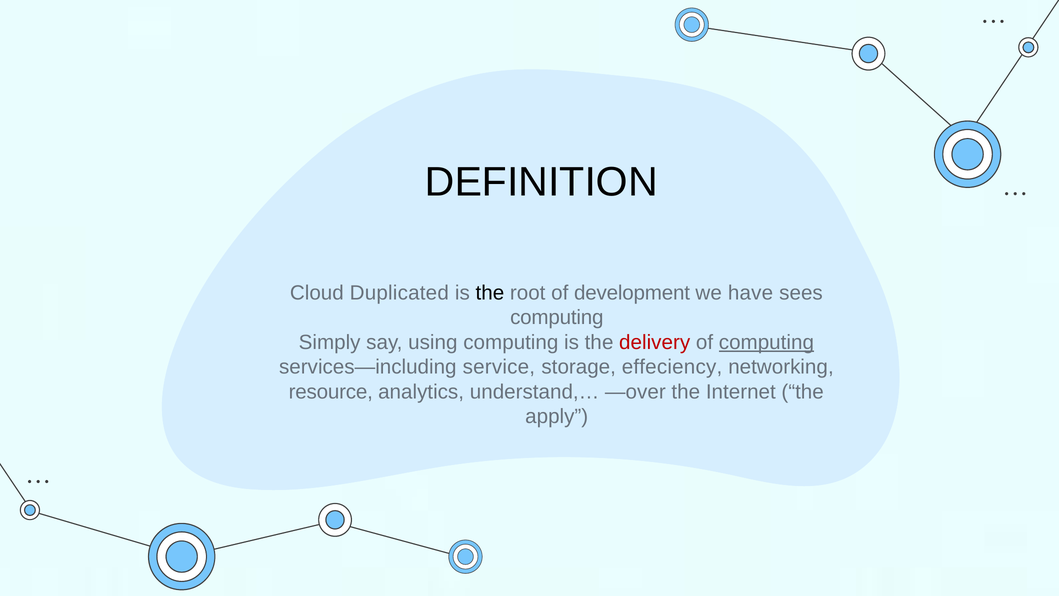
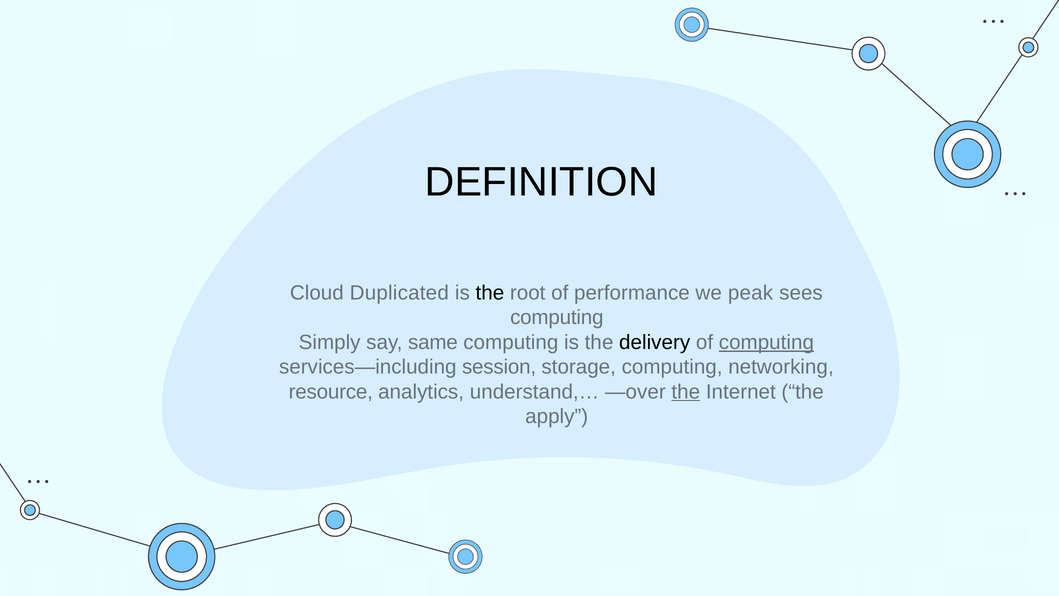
development: development -> performance (632, 293)
have: have -> peak (751, 293)
using: using -> same (433, 342)
delivery colour: red -> black (655, 342)
service: service -> session (499, 367)
storage effeciency: effeciency -> computing (672, 367)
the underline: none -> present (686, 392)
